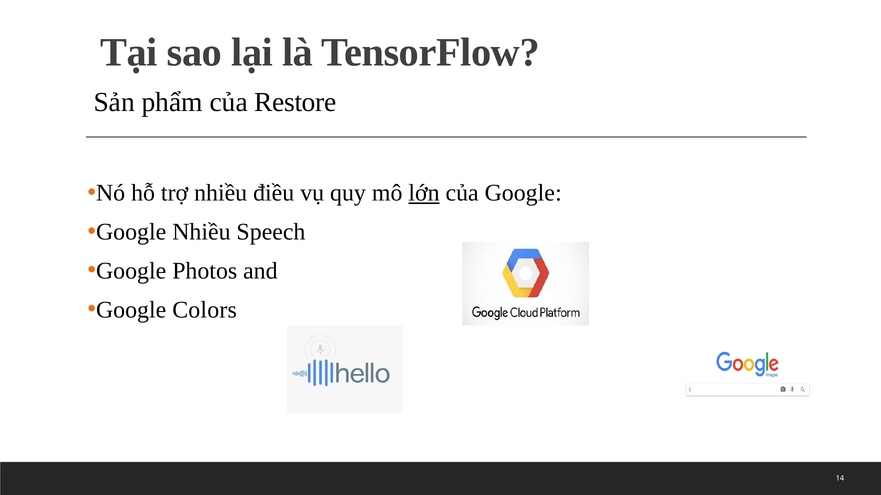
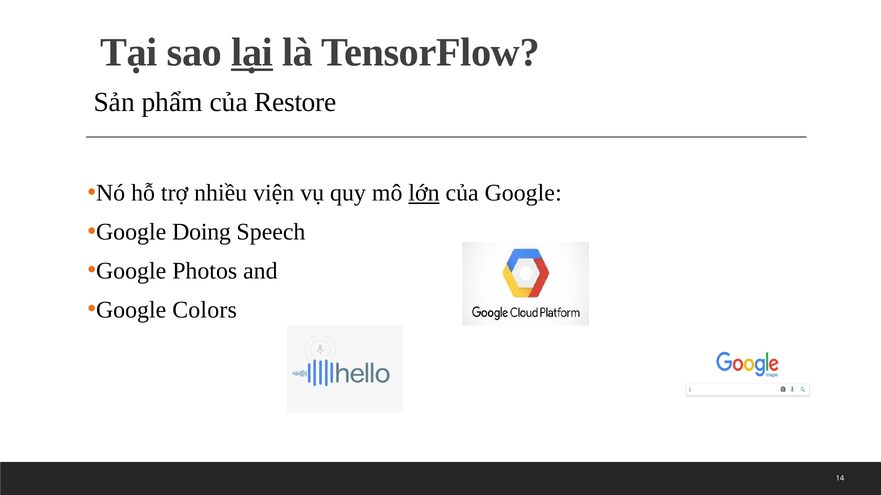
lại underline: none -> present (252, 52)
điều: điều -> viện (274, 193)
Google Nhiều: Nhiều -> Doing (202, 232)
